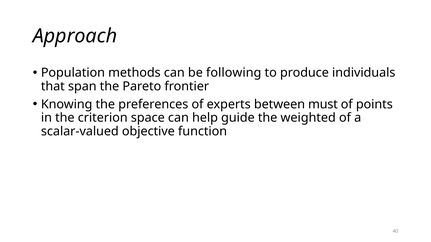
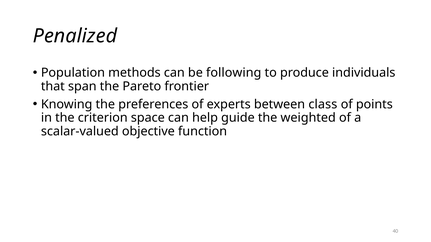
Approach: Approach -> Penalized (75, 36)
must: must -> class (323, 104)
